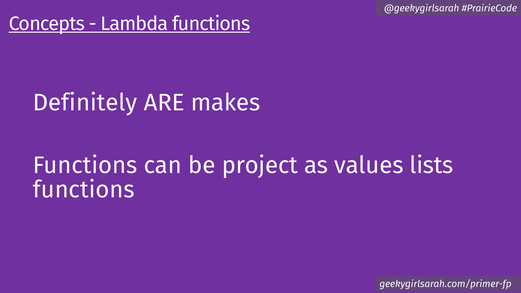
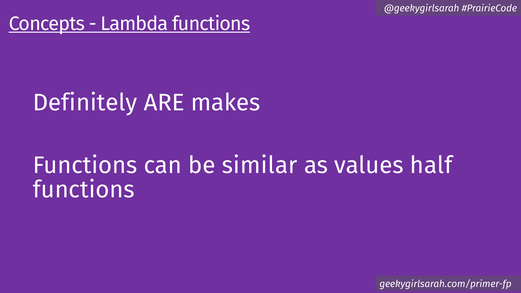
project: project -> similar (260, 165)
lists: lists -> half (431, 165)
